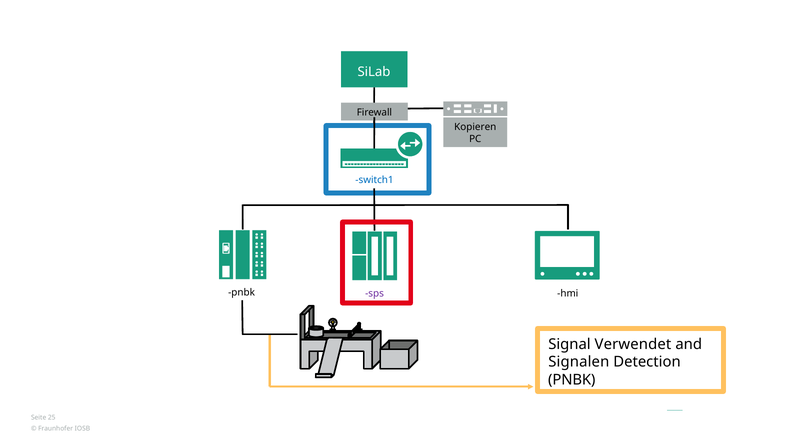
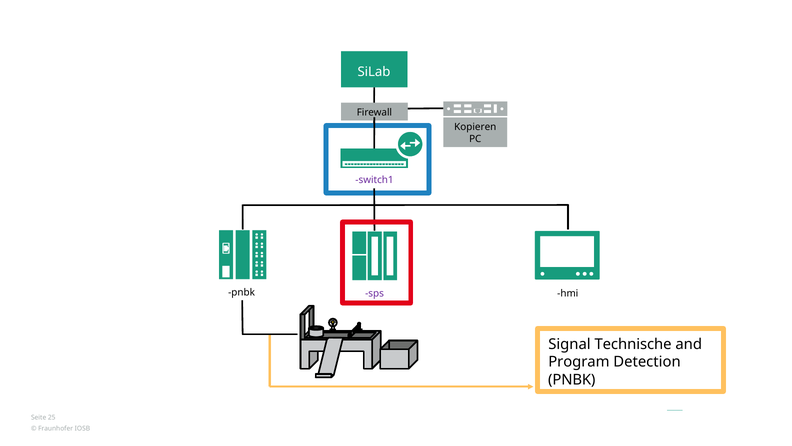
switch1 colour: blue -> purple (374, 180)
Verwendet: Verwendet -> Technische (633, 344)
Signalen: Signalen -> Program (579, 362)
